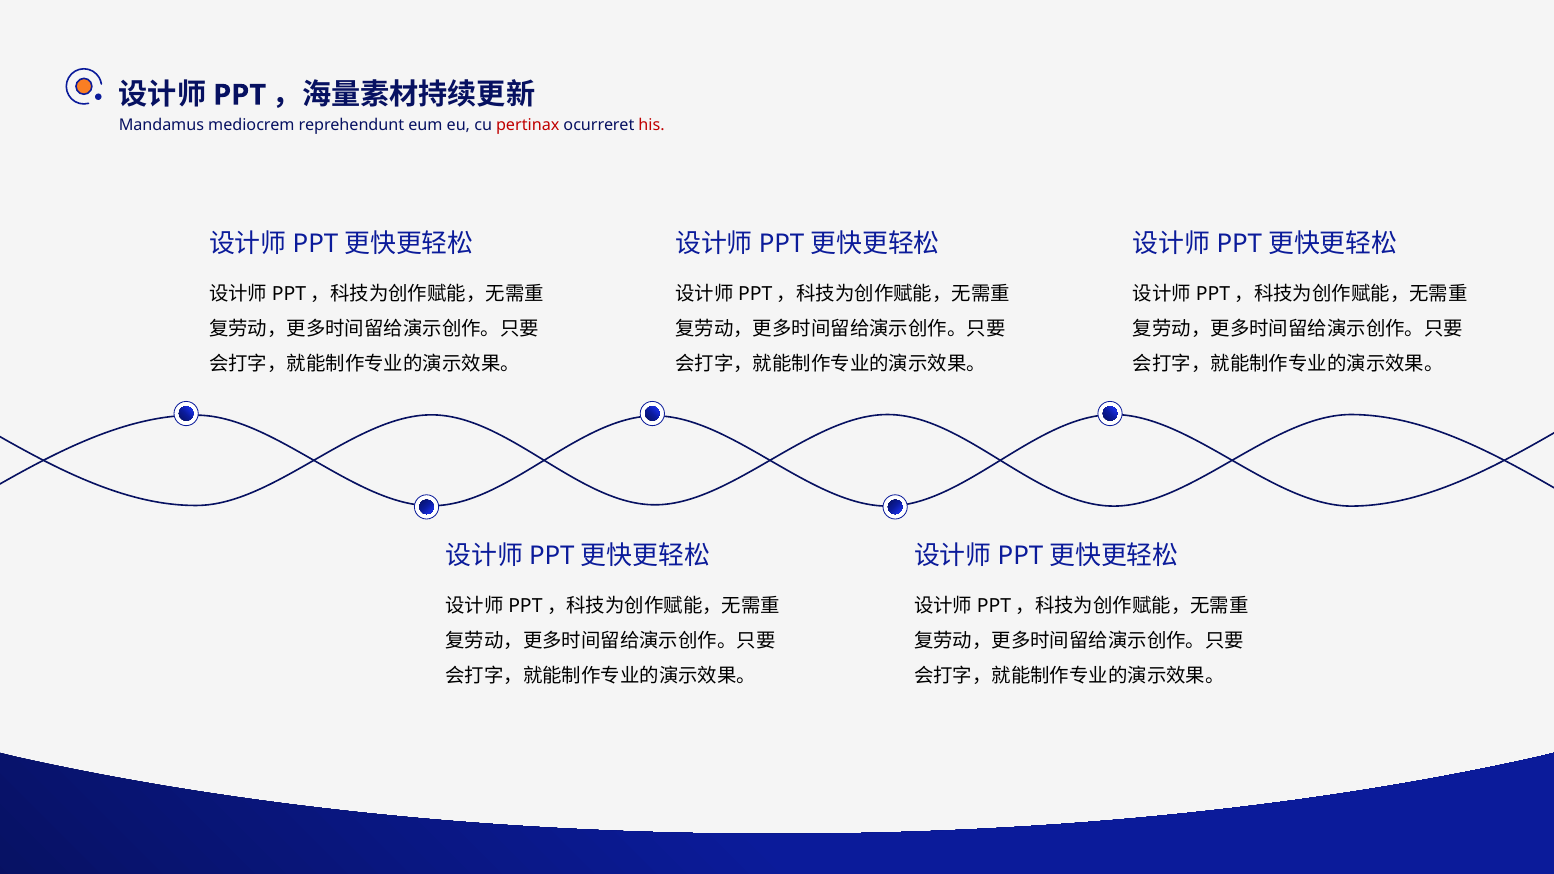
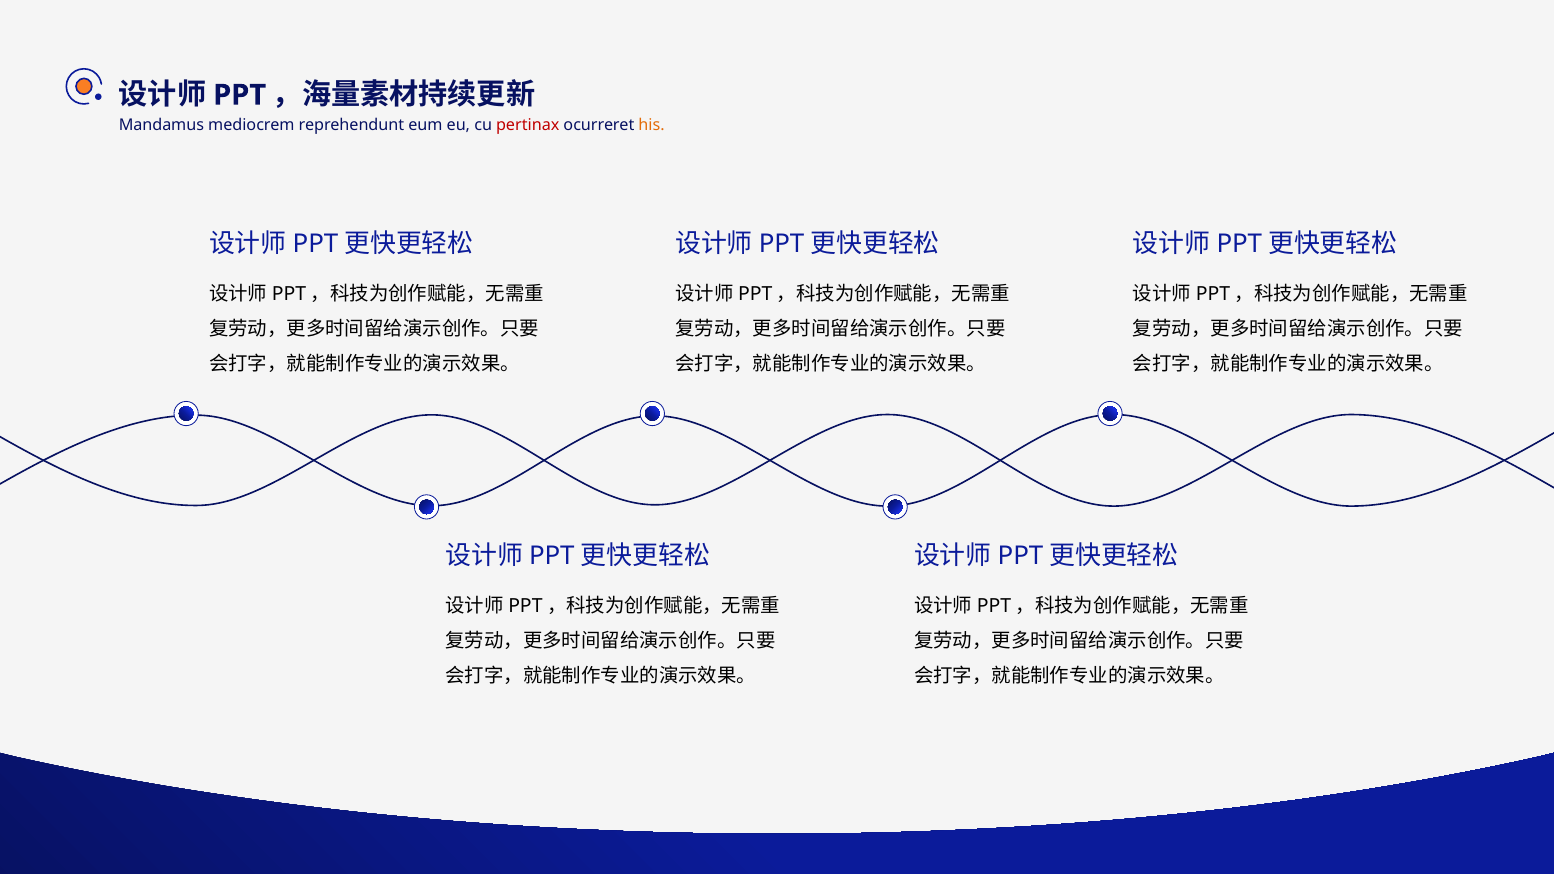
his colour: red -> orange (652, 125)
